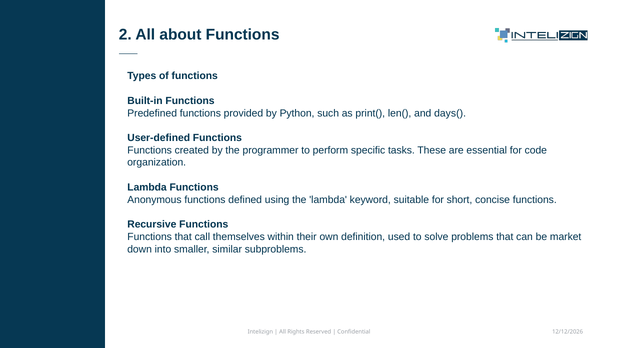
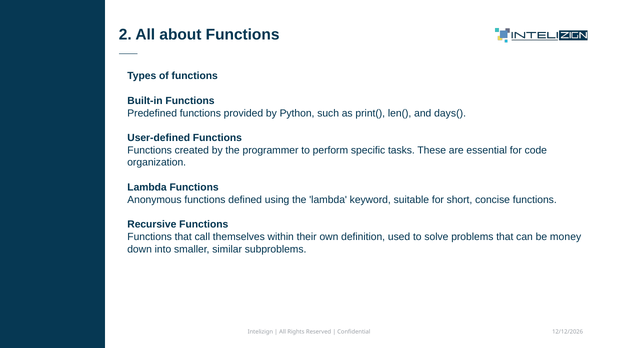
market: market -> money (566, 237)
